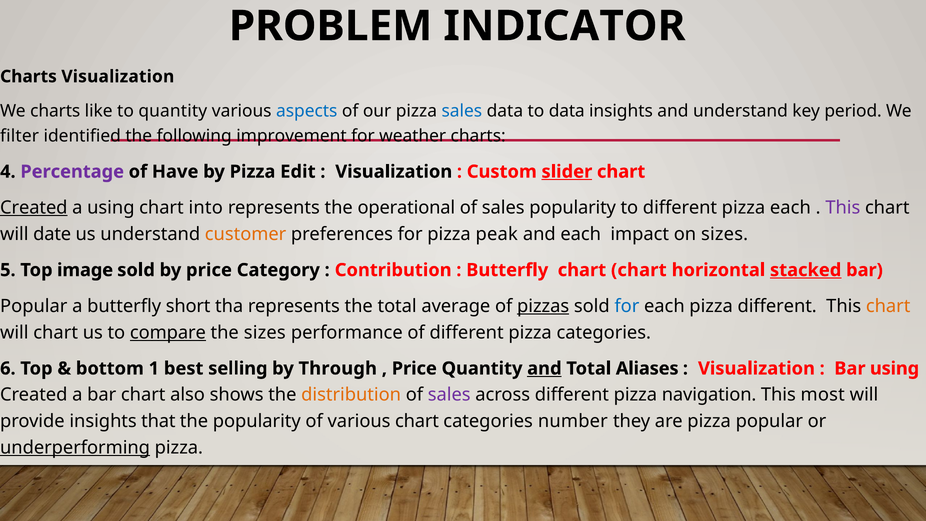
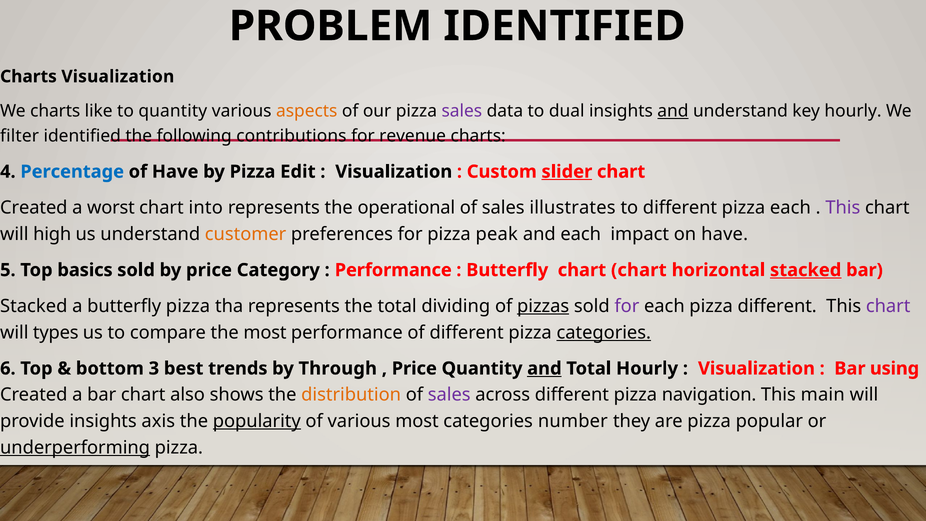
PROBLEM INDICATOR: INDICATOR -> IDENTIFIED (564, 26)
aspects colour: blue -> orange (307, 111)
sales colour: blue -> purple (462, 111)
to data: data -> dual (567, 111)
and underline: none -> present (673, 111)
key period: period -> hourly (853, 111)
improvement: improvement -> contributions (291, 136)
weather: weather -> revenue (413, 136)
Percentage colour: purple -> blue (72, 172)
Created underline: present -> none (34, 208)
a using: using -> worst (111, 208)
sales popularity: popularity -> illustrates (572, 208)
date: date -> high (52, 234)
on sizes: sizes -> have (725, 234)
image: image -> basics (85, 270)
Contribution: Contribution -> Performance (393, 270)
Popular: Popular -> Stacked (34, 306)
butterfly short: short -> pizza (188, 306)
average: average -> dividing (456, 306)
for colour: blue -> purple (627, 306)
chart colour: orange -> purple (888, 306)
will chart: chart -> types (56, 332)
compare underline: present -> none (168, 332)
the sizes: sizes -> most (265, 332)
categories underline: none -> present (604, 332)
1: 1 -> 3 (154, 368)
selling: selling -> trends (238, 368)
Total Aliases: Aliases -> Hourly (647, 368)
most: most -> main (823, 395)
that: that -> axis (158, 421)
popularity underline: none -> present (257, 421)
various chart: chart -> most (417, 421)
